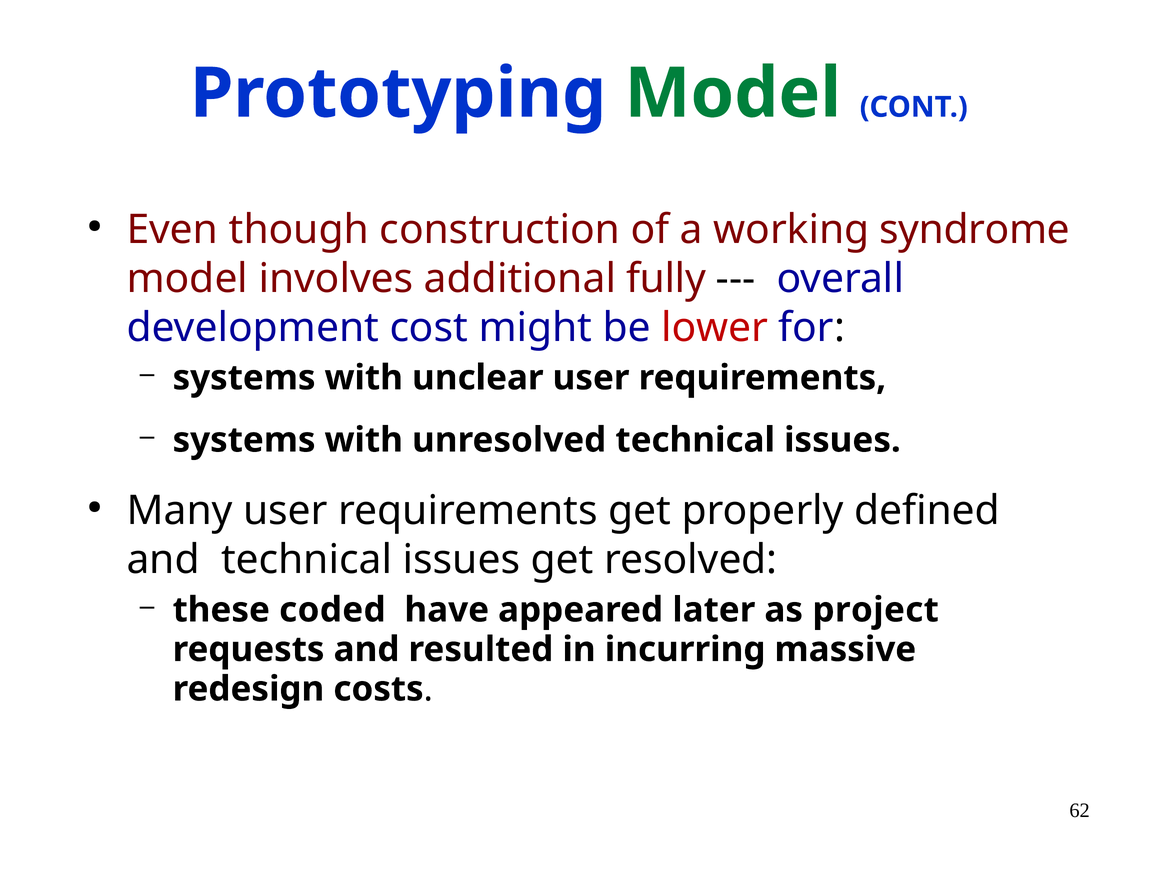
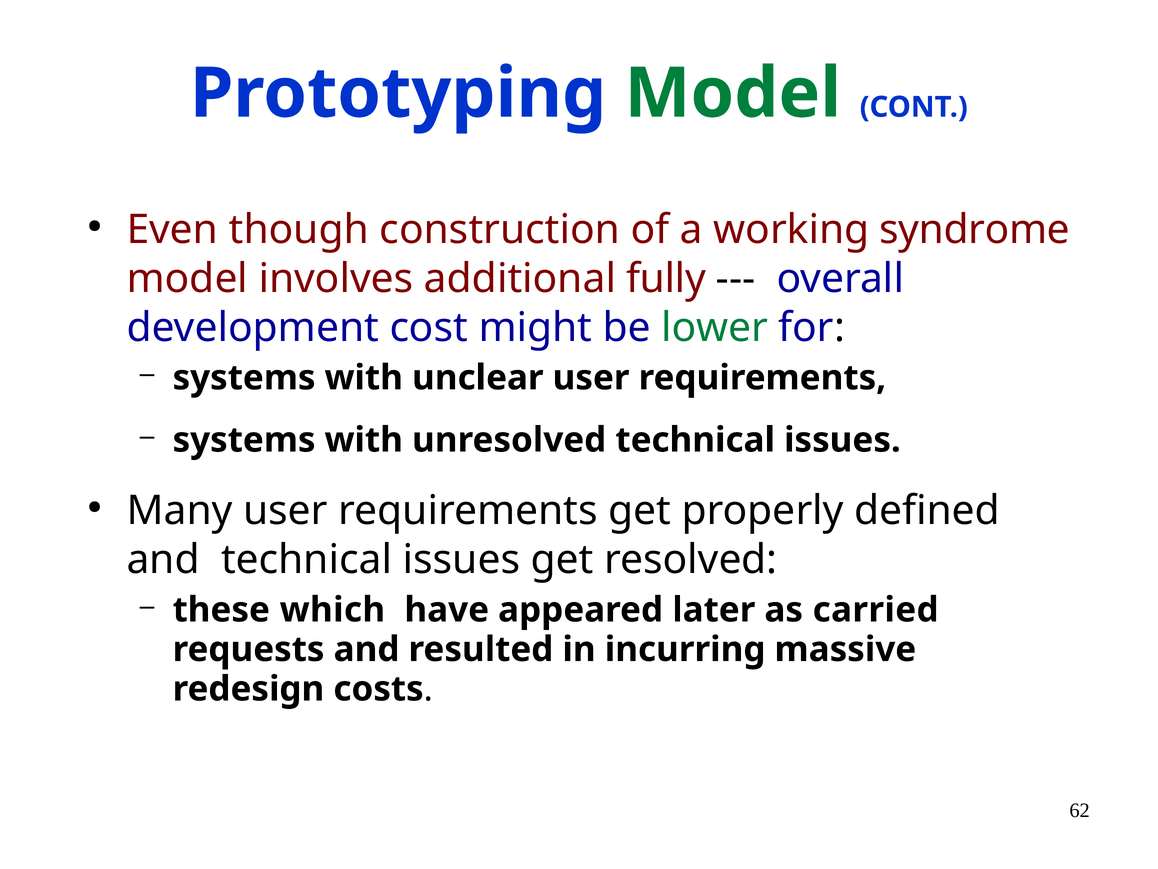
lower colour: red -> green (715, 328)
coded: coded -> which (332, 609)
project: project -> carried (876, 609)
